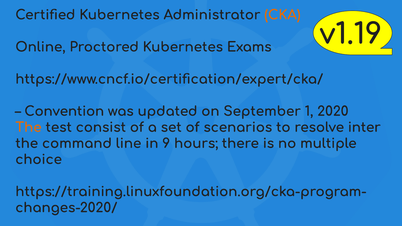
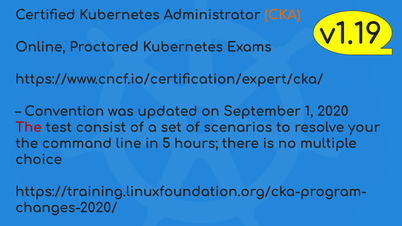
The colour: orange -> red (28, 128)
inter: inter -> your (364, 128)
9: 9 -> 5 (166, 144)
